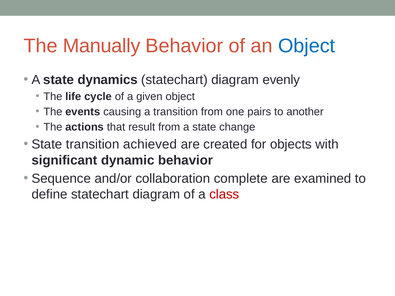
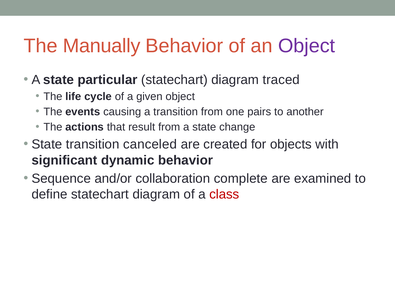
Object colour: blue -> purple (307, 46)
dynamics: dynamics -> particular (108, 80)
evenly: evenly -> traced (281, 80)
achieved: achieved -> canceled (150, 144)
